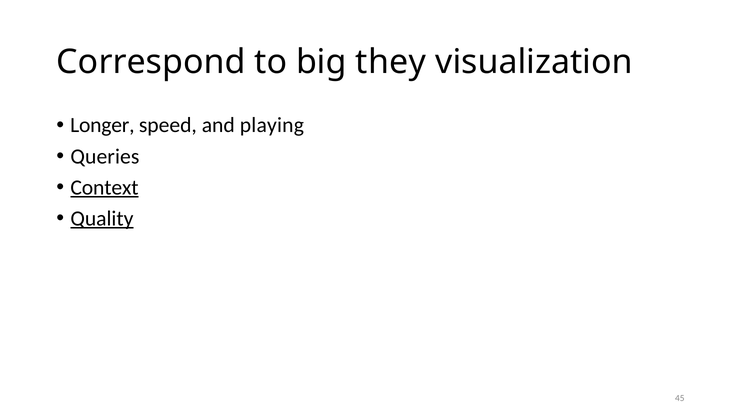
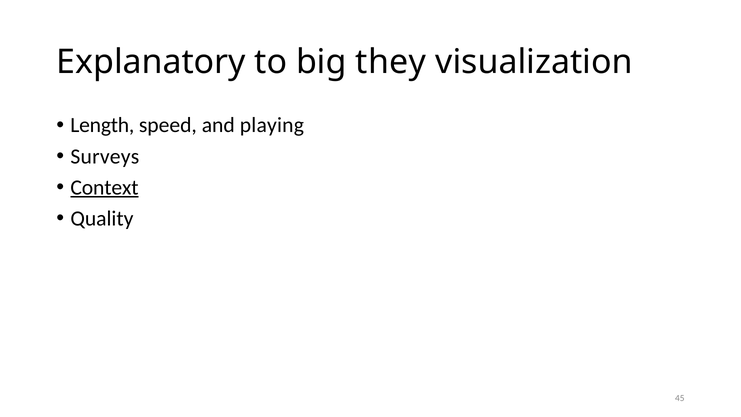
Correspond: Correspond -> Explanatory (151, 62)
Longer: Longer -> Length (102, 125)
Queries: Queries -> Surveys (105, 156)
Quality underline: present -> none (102, 218)
